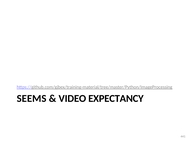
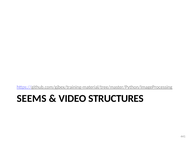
EXPECTANCY: EXPECTANCY -> STRUCTURES (116, 99)
